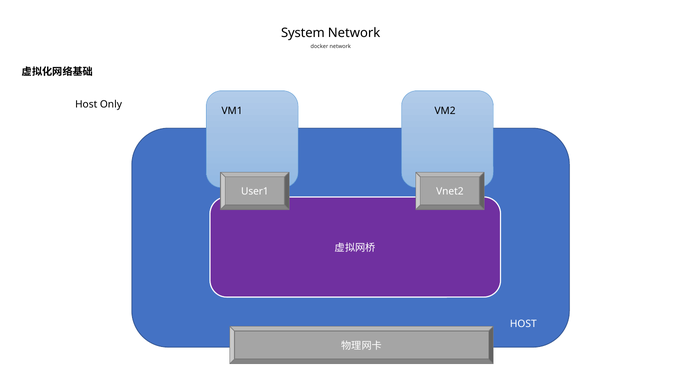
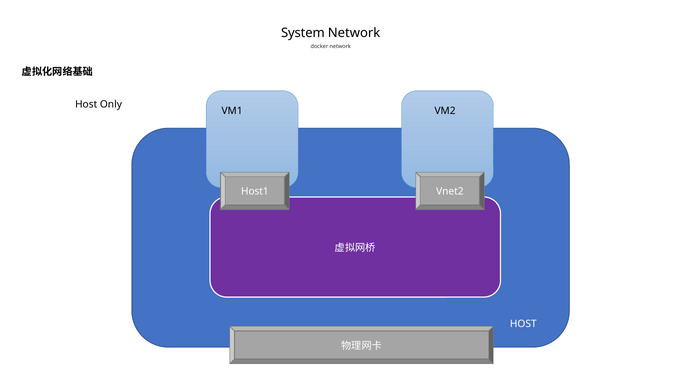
User1: User1 -> Host1 (255, 192)
